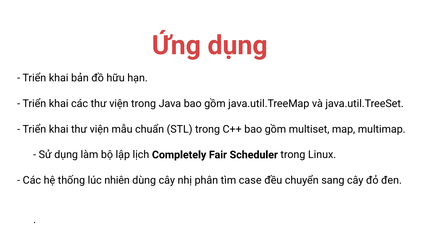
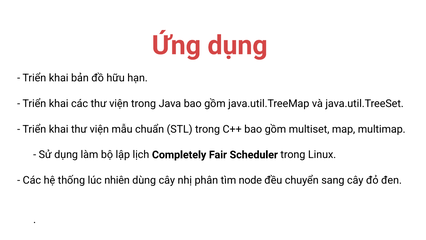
case: case -> node (250, 180)
